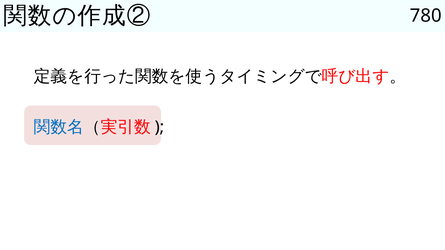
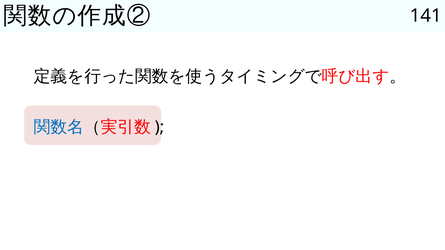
780: 780 -> 141 (426, 16)
